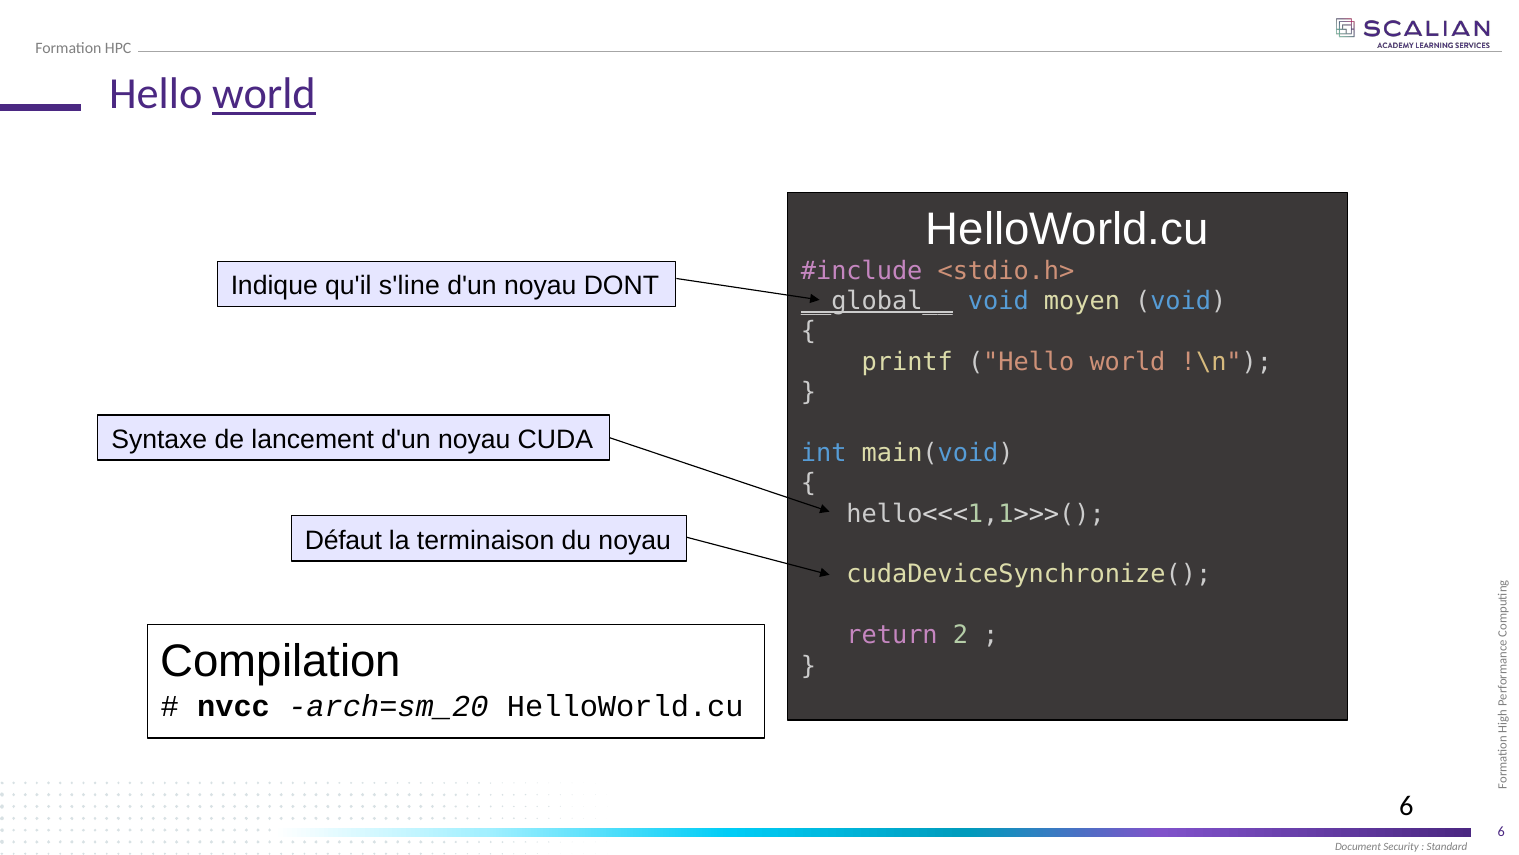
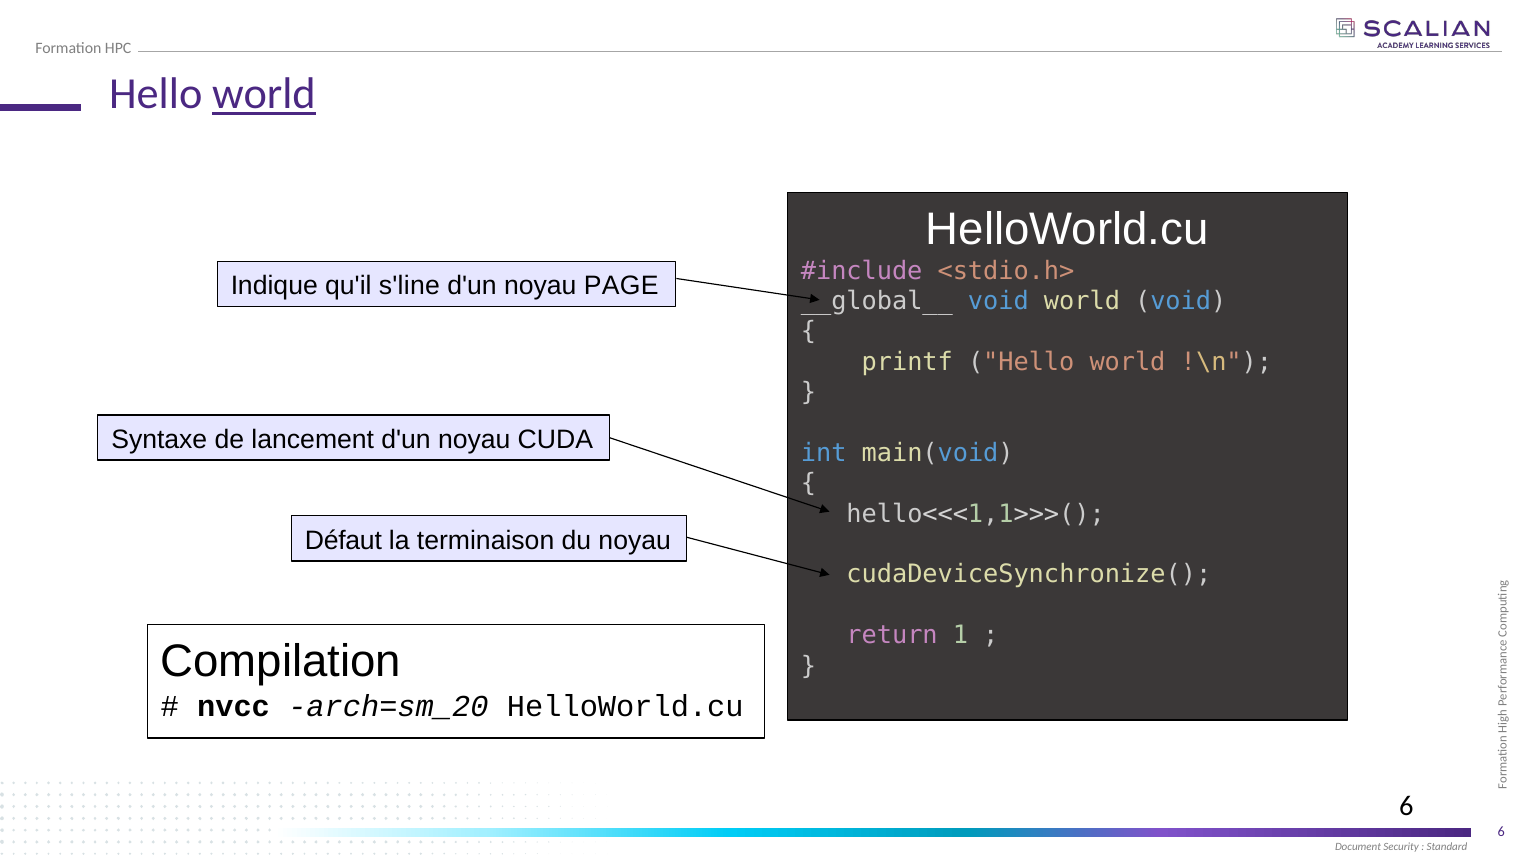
DONT: DONT -> PAGE (621, 286)
__global__ underline: present -> none (877, 301)
void moyen: moyen -> world (1082, 301)
2: 2 -> 1 (960, 635)
